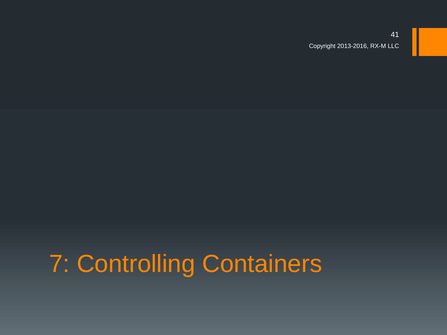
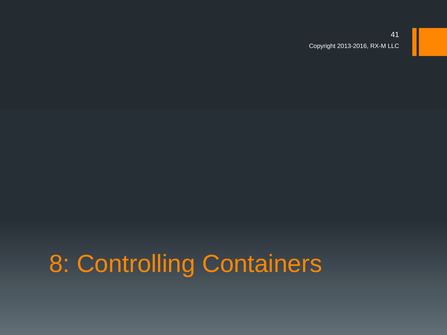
7: 7 -> 8 (60, 264)
